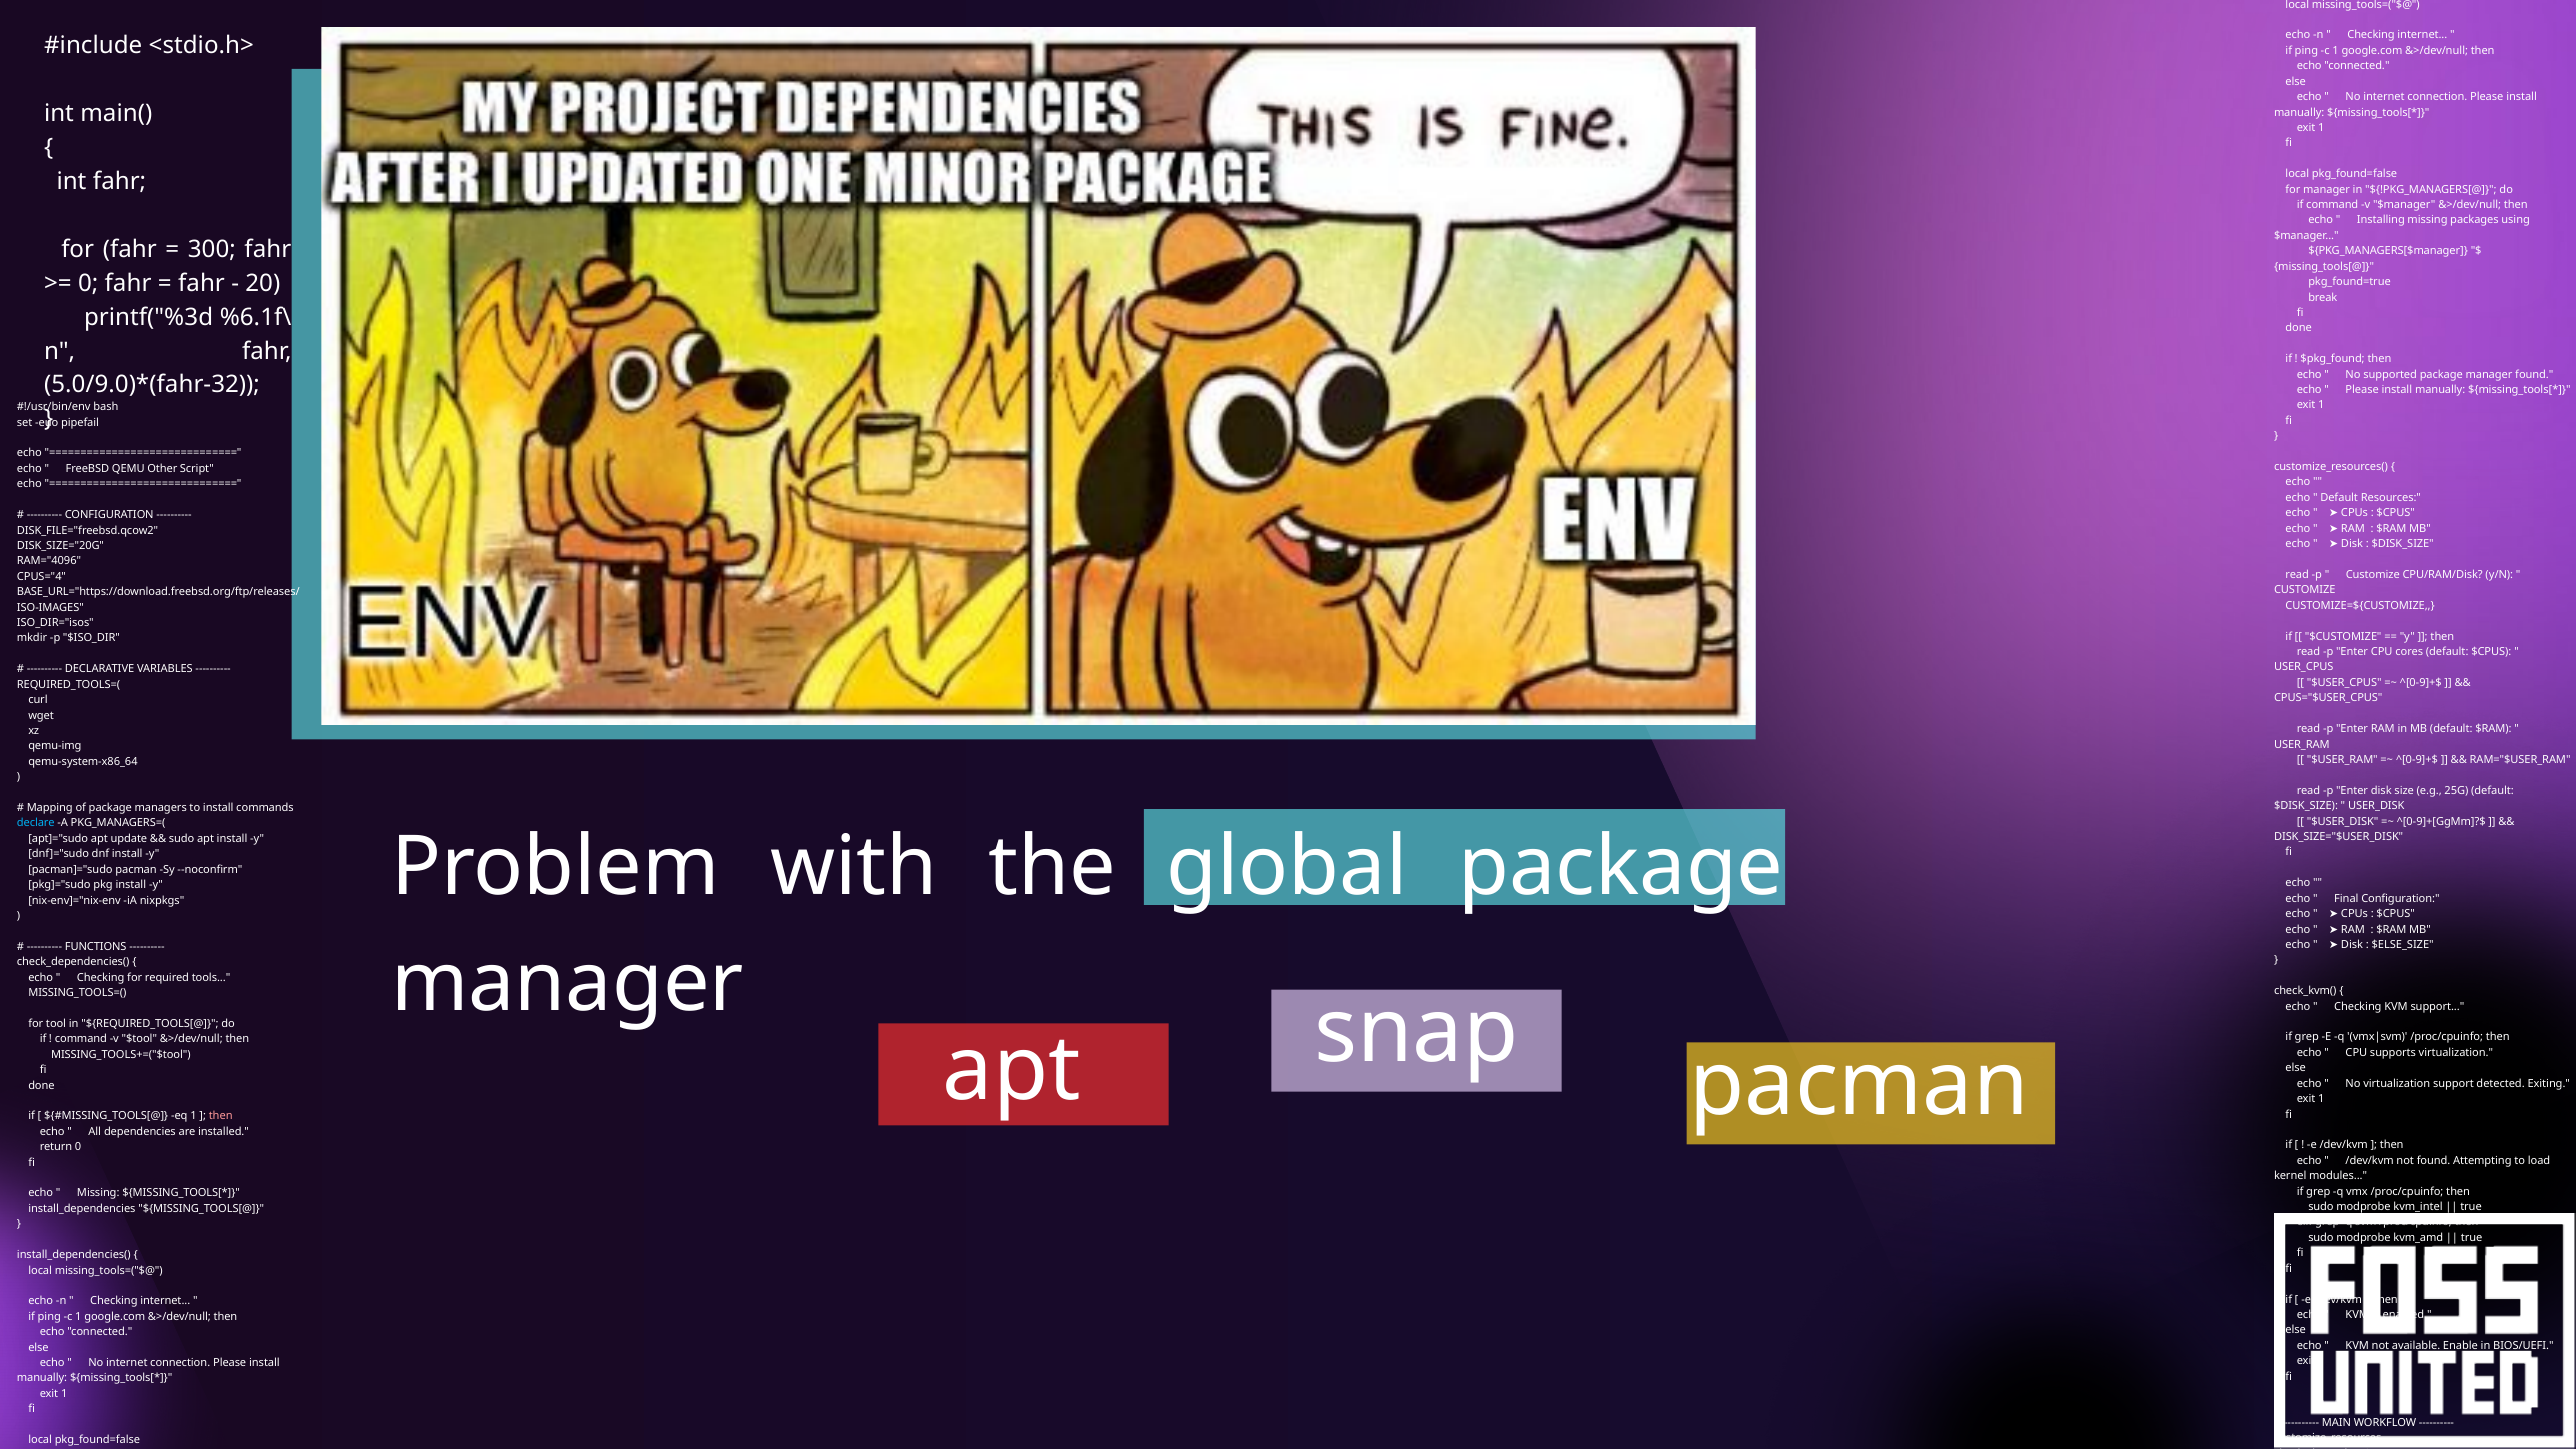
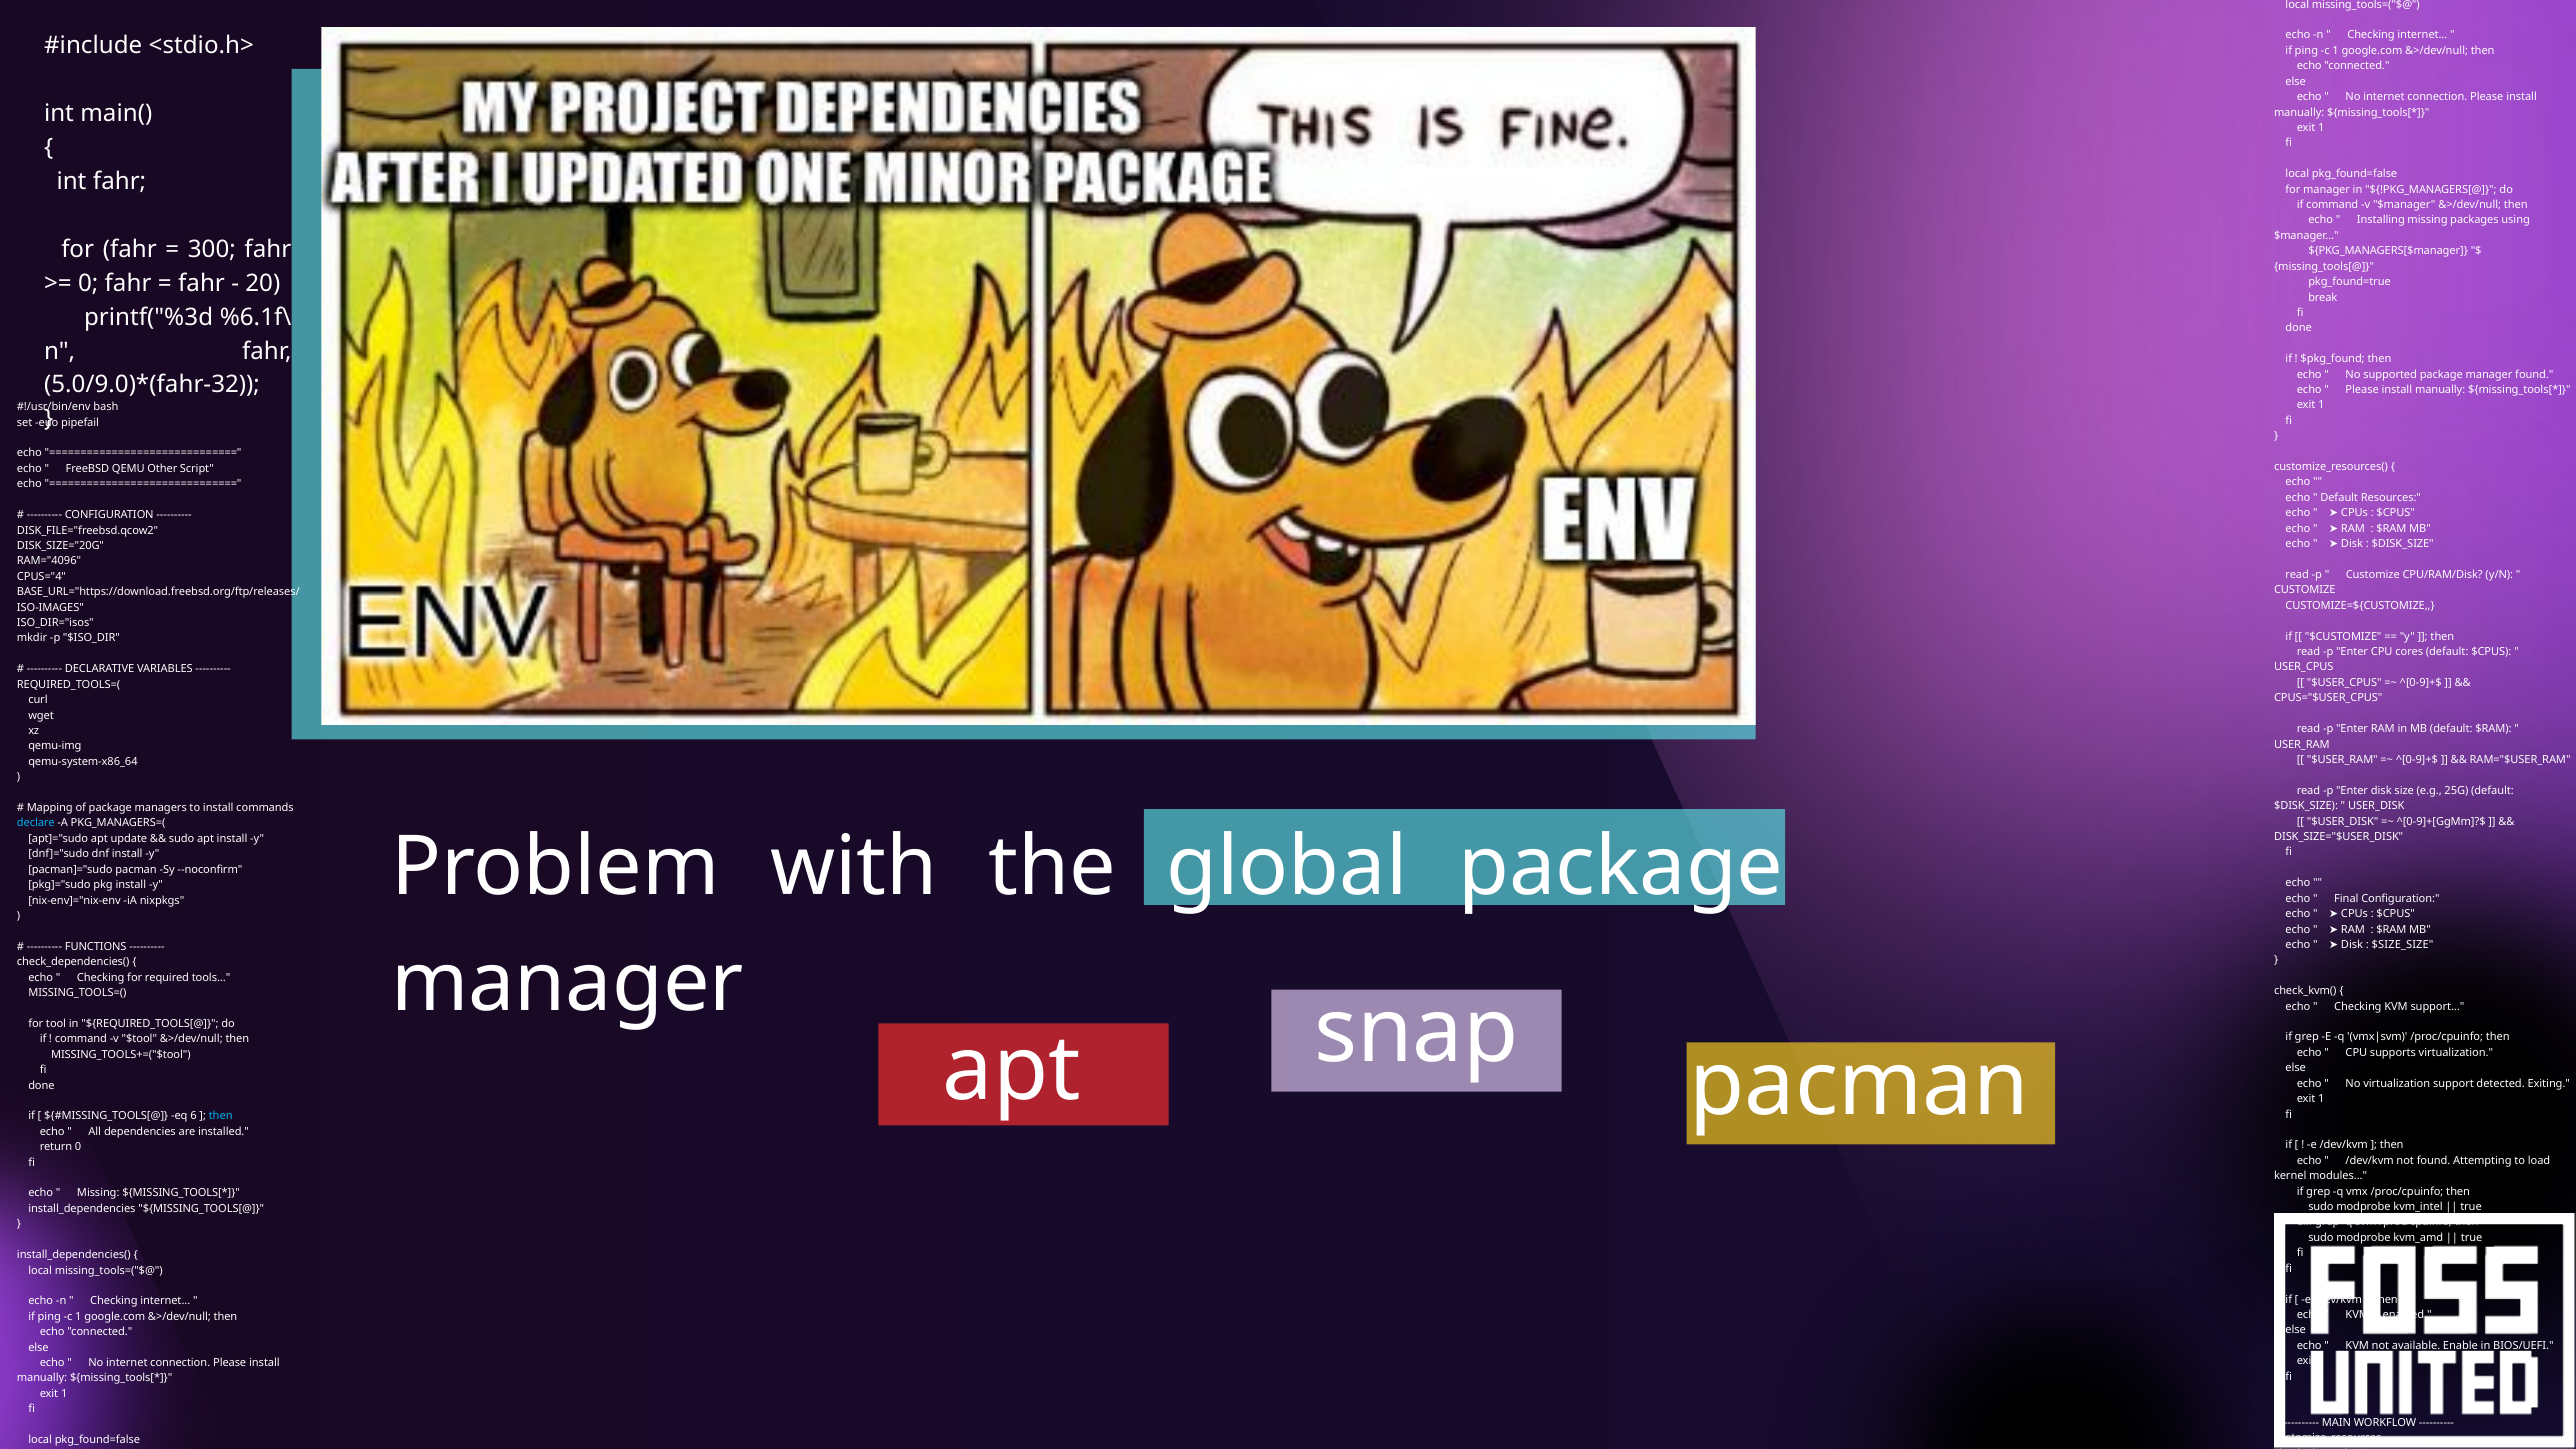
$ELSE_SIZE: $ELSE_SIZE -> $SIZE_SIZE (2403, 945)
eq 1: 1 -> 6 (193, 1116)
then colour: pink -> light blue (221, 1116)
